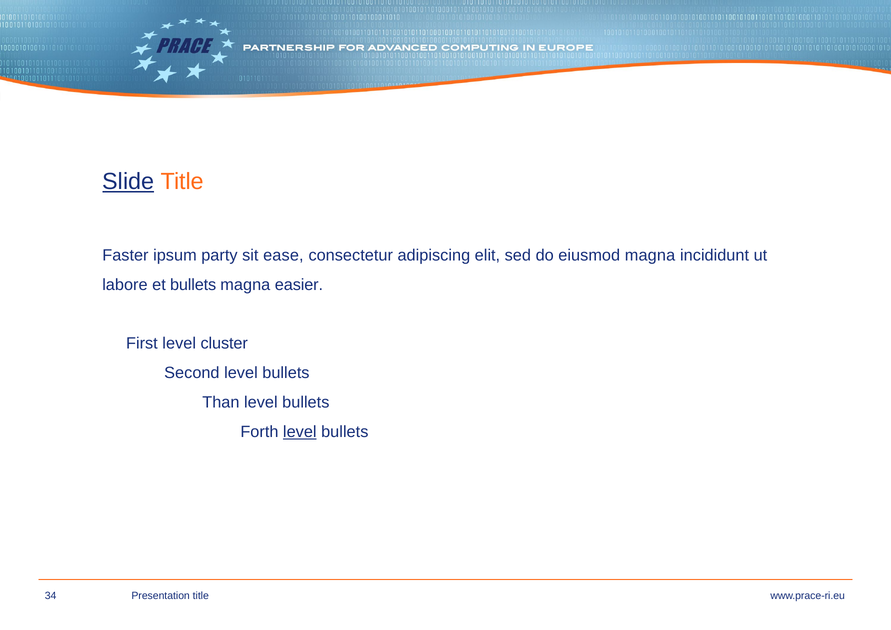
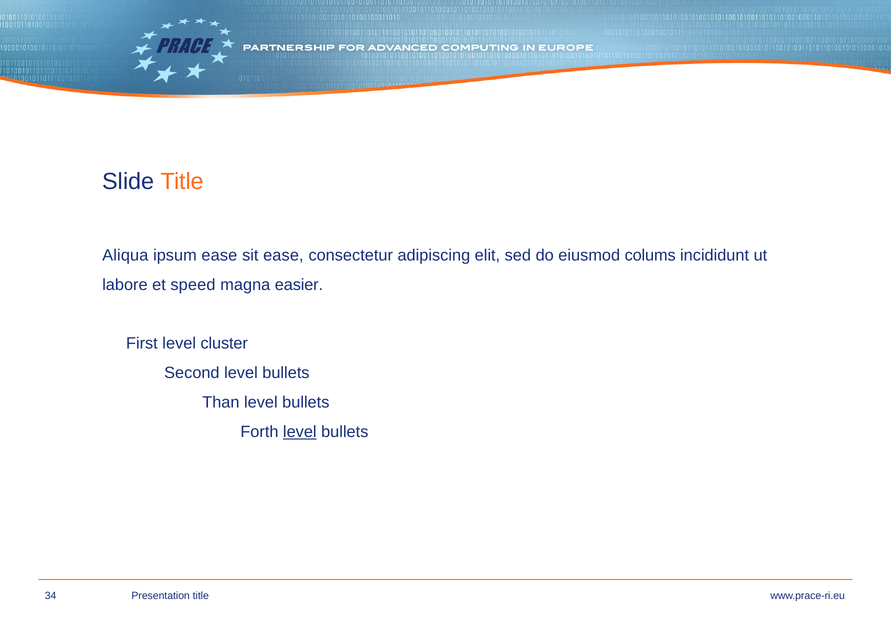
Slide underline: present -> none (128, 182)
Faster: Faster -> Aliqua (125, 255)
ipsum party: party -> ease (219, 255)
eiusmod magna: magna -> colums (650, 255)
et bullets: bullets -> speed (193, 285)
